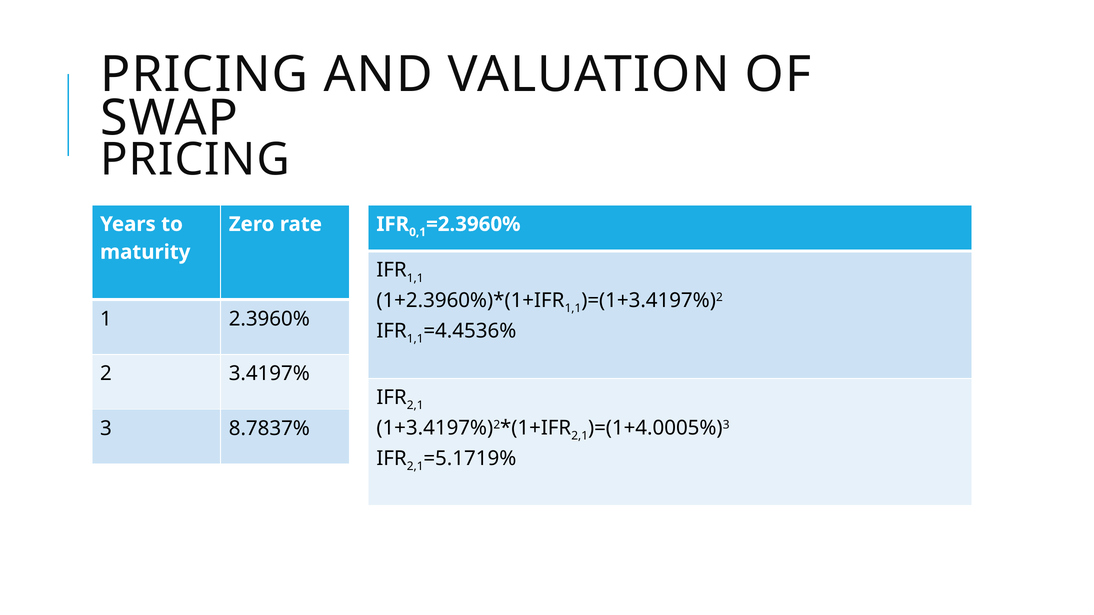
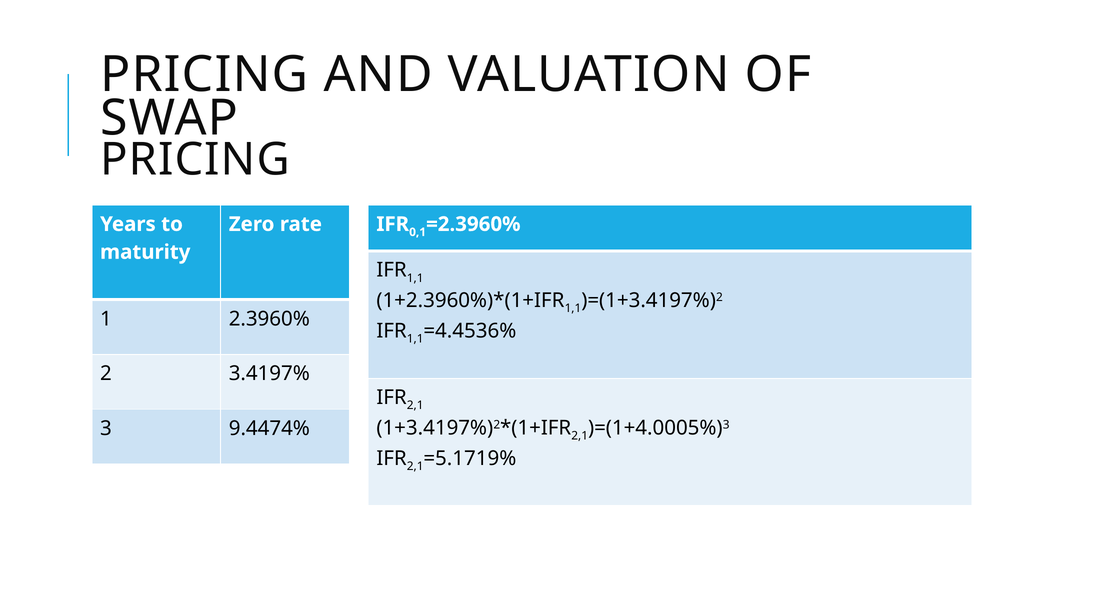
8.7837%: 8.7837% -> 9.4474% (269, 429)
